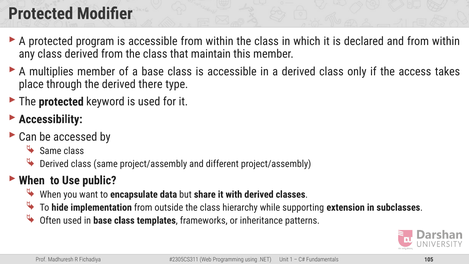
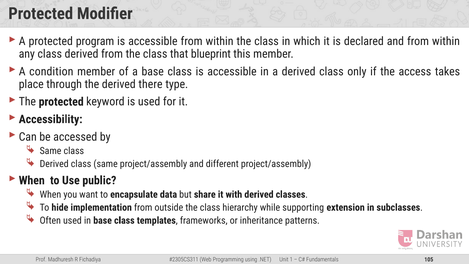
maintain: maintain -> blueprint (211, 54)
multiplies: multiplies -> condition (51, 71)
